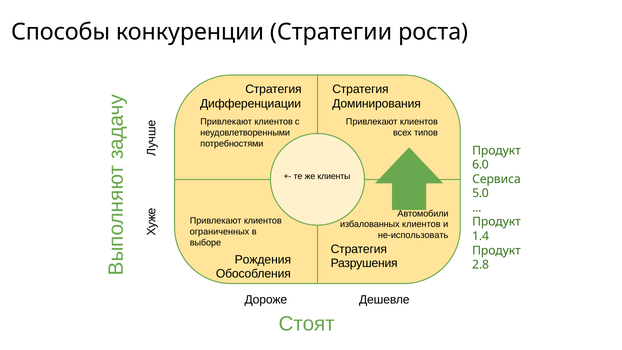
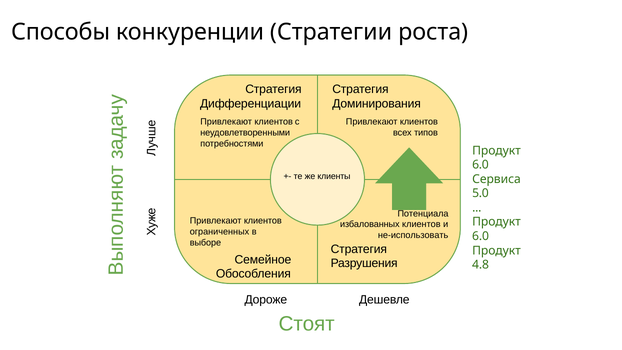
Автомобили: Автомобили -> Потенциала (423, 214)
1.4: 1.4 -> 6.0 (481, 236)
Рождения: Рождения -> Семейное (263, 259)
2.8: 2.8 -> 4.8 (481, 265)
